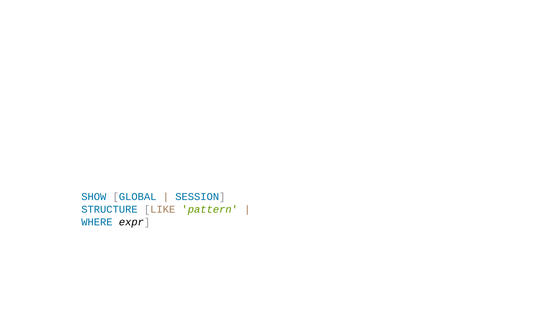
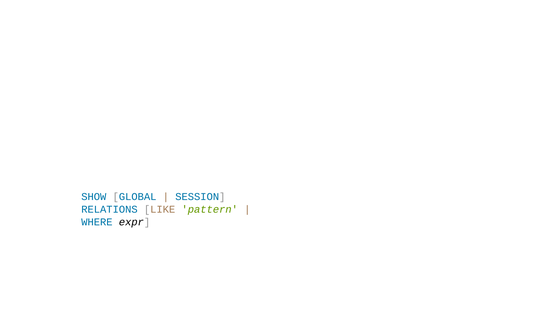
STRUCTURE: STRUCTURE -> RELATIONS (109, 210)
